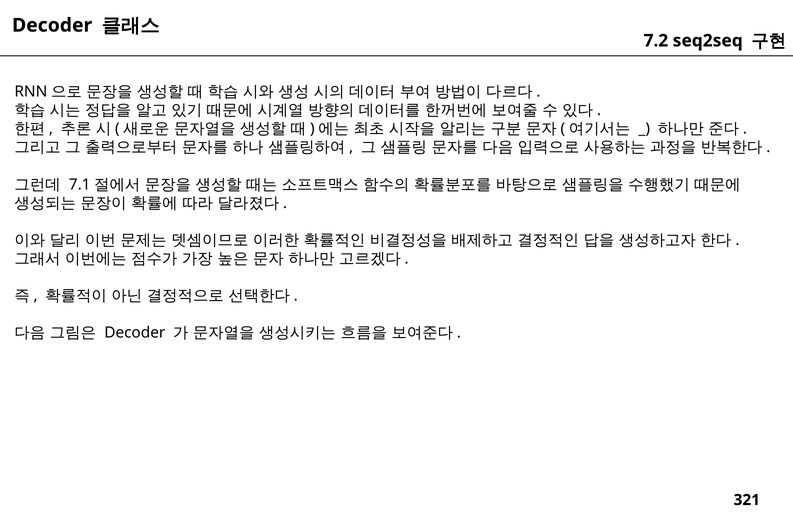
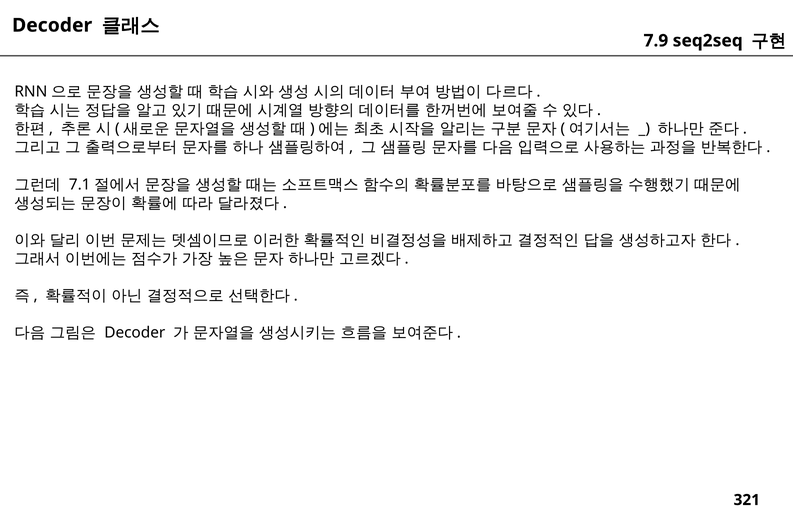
7.2: 7.2 -> 7.9 (656, 41)
